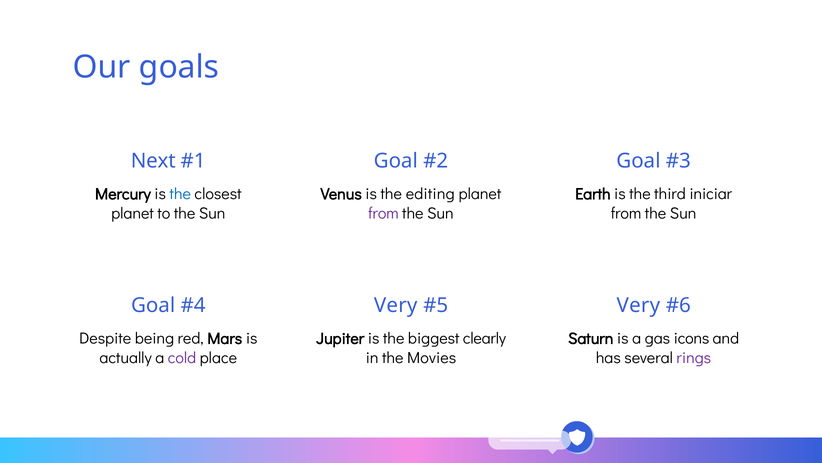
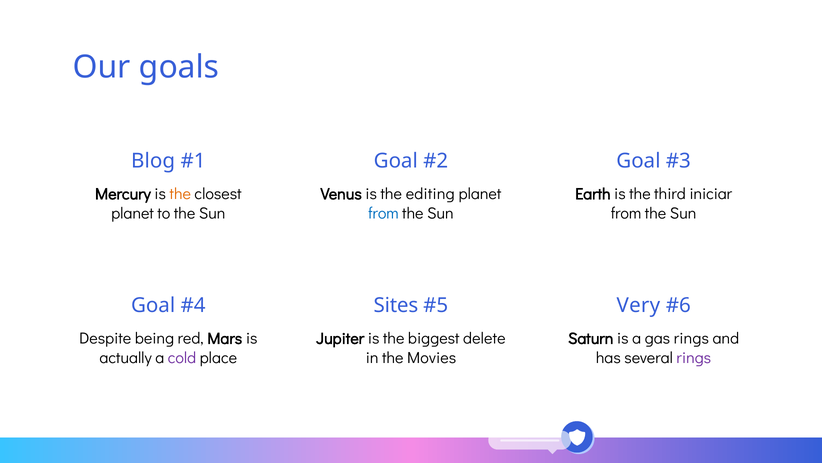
Next: Next -> Blog (153, 160)
the colour: blue -> orange (180, 194)
from colour: purple -> blue (383, 213)
Very: Very -> Sites (396, 305)
clearly: clearly -> delete (484, 338)
gas icons: icons -> rings (691, 338)
